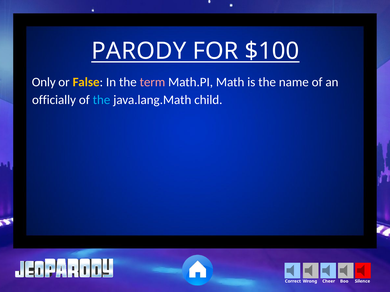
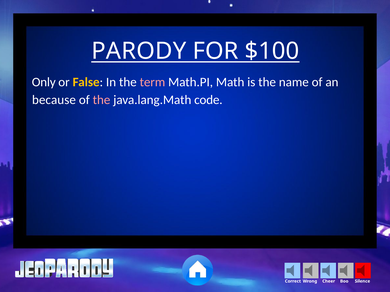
officially: officially -> because (54, 100)
the colour: light blue -> pink (102, 100)
child: child -> code (208, 100)
